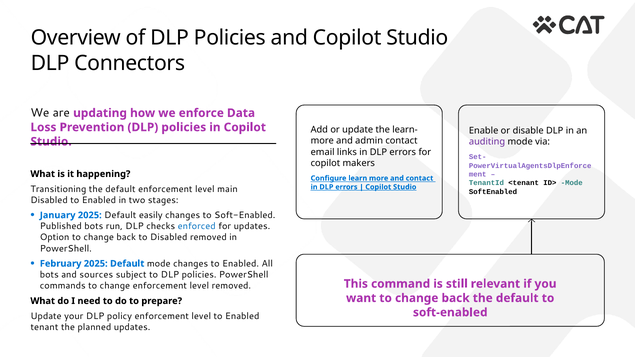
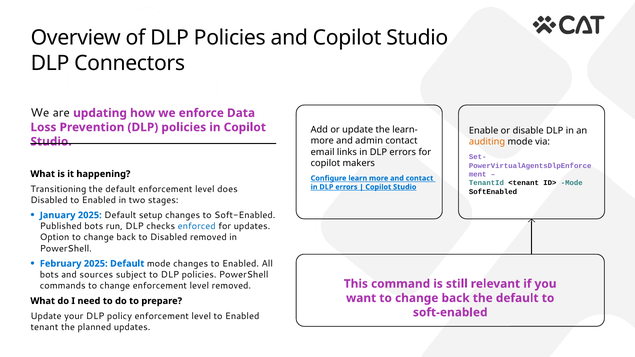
auditing colour: purple -> orange (487, 142)
main: main -> does (227, 189)
easily: easily -> setup (151, 215)
